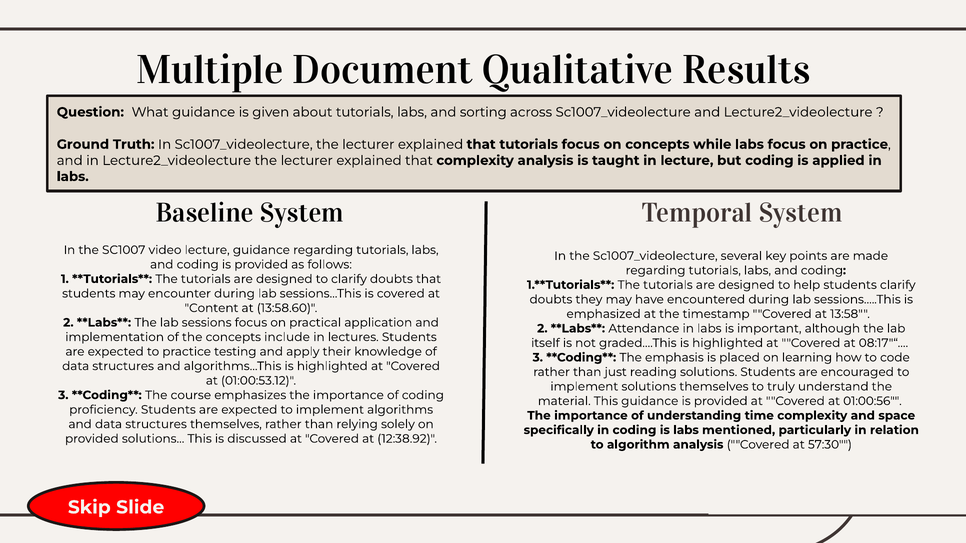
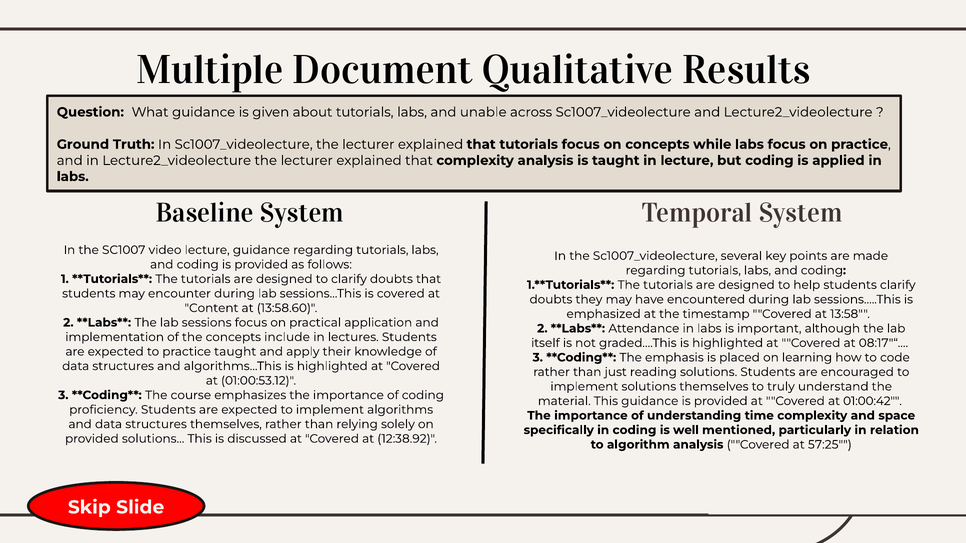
sorting: sorting -> unable (483, 112)
practice testing: testing -> taught (235, 352)
01:00:56: 01:00:56 -> 01:00:42 (872, 401)
is labs: labs -> well (686, 430)
57:30: 57:30 -> 57:25 (830, 445)
